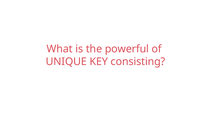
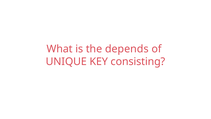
powerful: powerful -> depends (127, 49)
